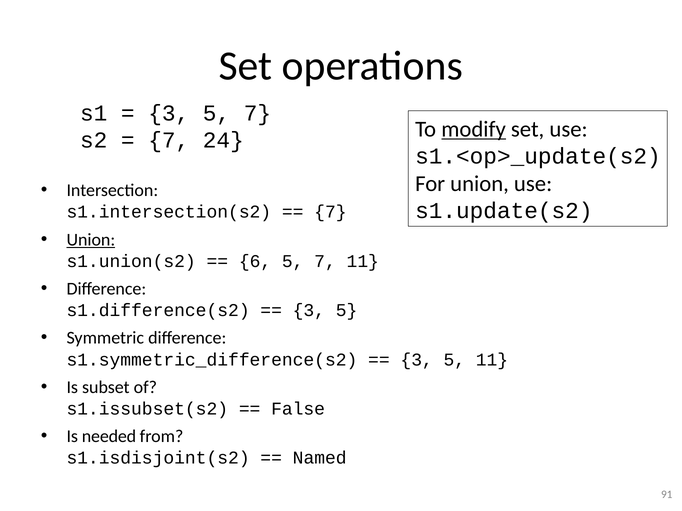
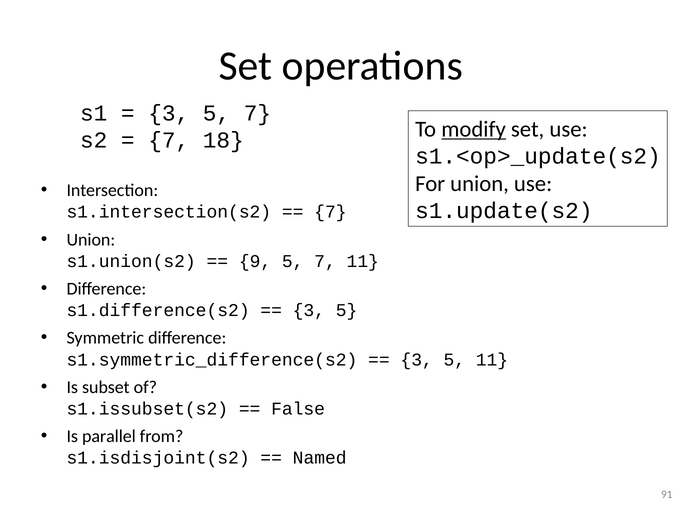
24: 24 -> 18 (223, 140)
Union underline: present -> none (91, 240)
6: 6 -> 9 (255, 261)
needed: needed -> parallel (109, 437)
